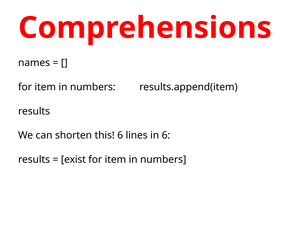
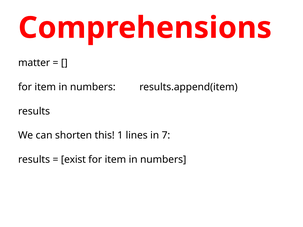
names: names -> matter (34, 63)
this 6: 6 -> 1 (120, 136)
in 6: 6 -> 7 (166, 136)
